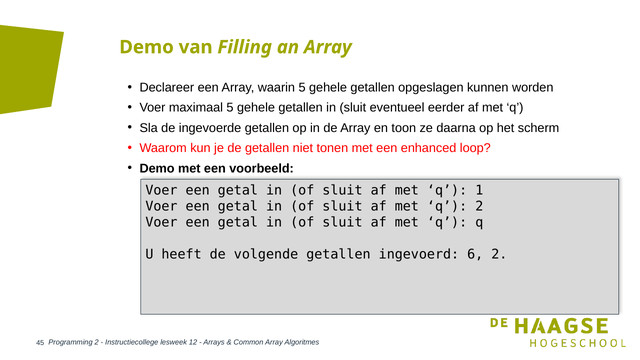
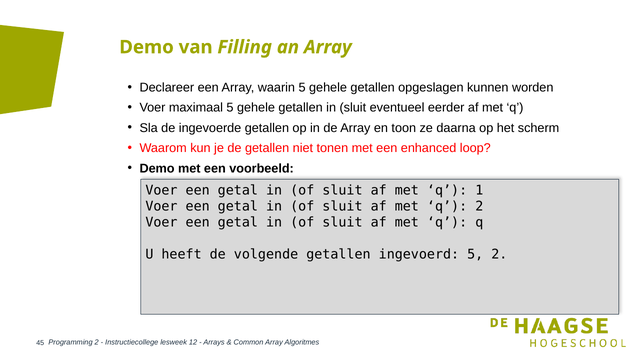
ingevoerd 6: 6 -> 5 (475, 254)
